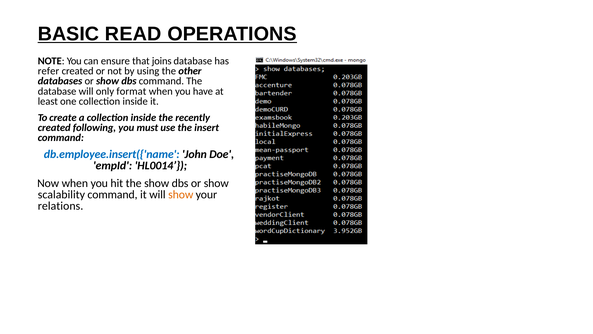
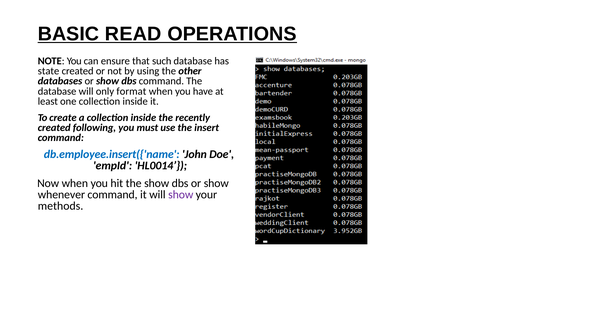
joins: joins -> such (162, 61)
refer: refer -> state (49, 71)
scalability: scalability -> whenever (61, 194)
show colour: orange -> purple (181, 194)
relations: relations -> methods (61, 206)
